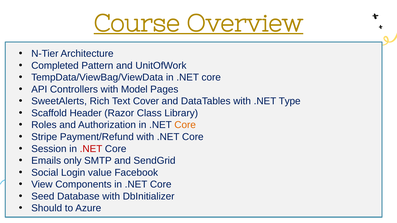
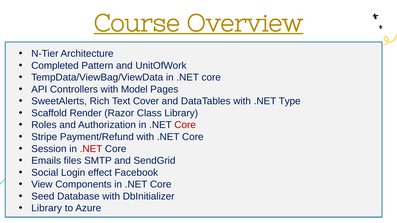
Header: Header -> Render (86, 113)
Core colour: orange -> red (185, 125)
only: only -> files (73, 161)
value: value -> effect (100, 173)
Should: Should -> Library (47, 209)
